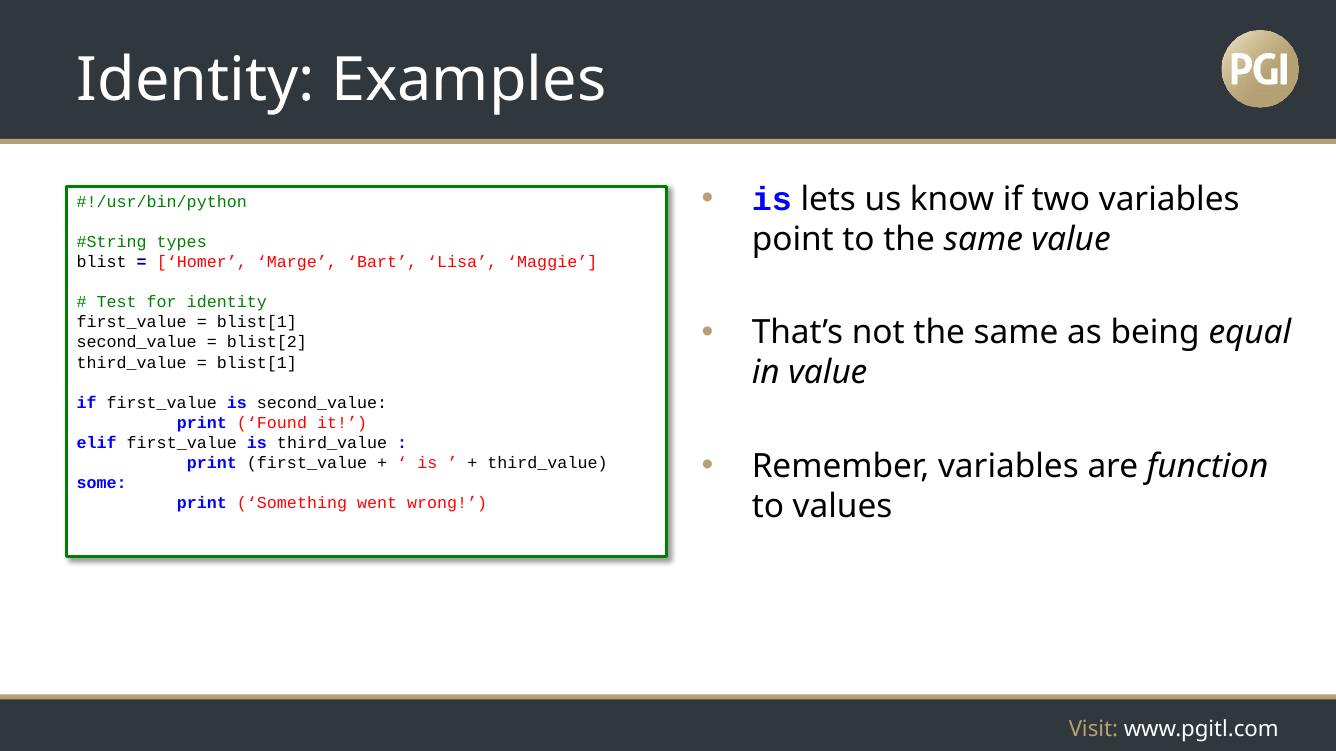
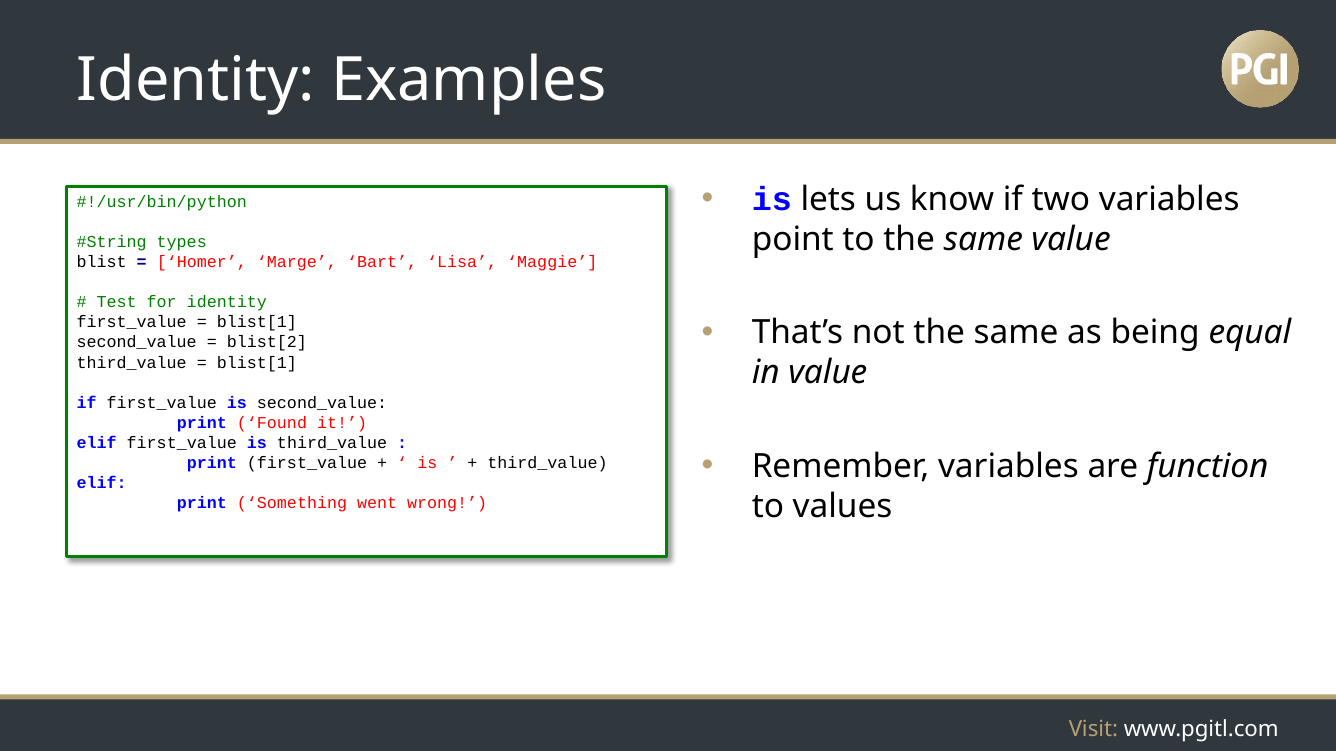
some: some -> elif (102, 483)
